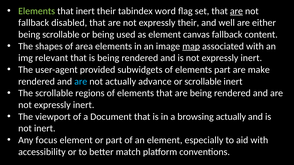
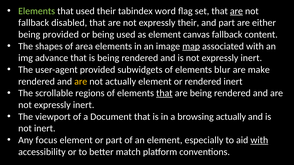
that inert: inert -> used (85, 11)
and well: well -> part (227, 23)
being scrollable: scrollable -> provided (61, 35)
relevant: relevant -> advance (52, 58)
elements part: part -> blur (222, 70)
are colour: light blue -> yellow (81, 82)
actually advance: advance -> element (155, 82)
or scrollable: scrollable -> rendered (203, 82)
that underline: none -> present (164, 93)
with underline: none -> present (259, 140)
